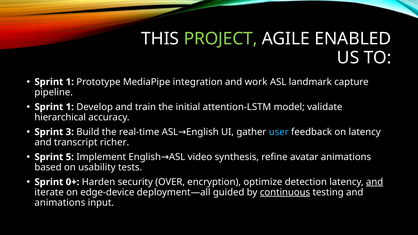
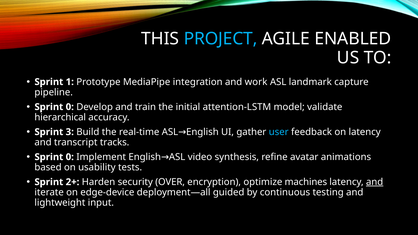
PROJECT colour: light green -> light blue (221, 39)
1: 1 -> 0 (70, 107)
richer: richer -> tracks (115, 142)
5: 5 -> 0 (70, 157)
0+: 0+ -> 2+ (73, 182)
detection: detection -> machines (306, 182)
continuous underline: present -> none (285, 192)
animations: animations -> lightweight (60, 203)
